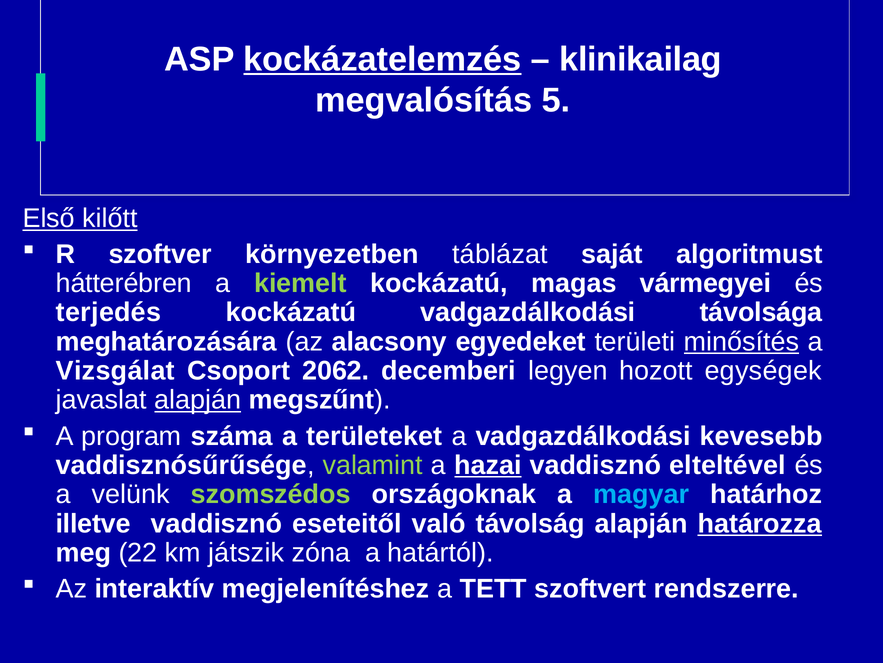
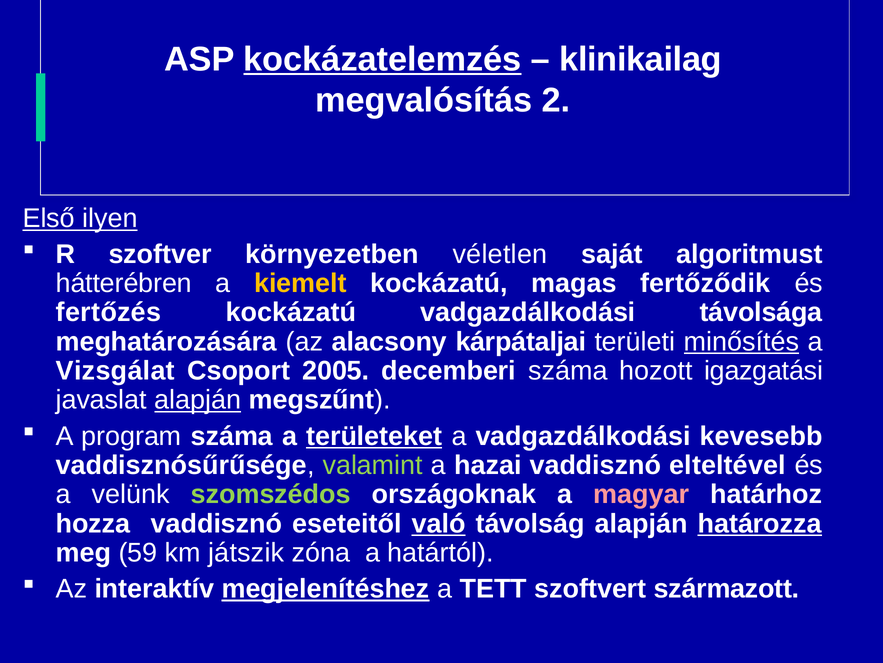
5: 5 -> 2 (556, 100)
kilőtt: kilőtt -> ilyen (110, 218)
táblázat: táblázat -> véletlen (500, 254)
kiemelt colour: light green -> yellow (300, 283)
vármegyei: vármegyei -> fertőződik (705, 283)
terjedés: terjedés -> fertőzés (109, 312)
egyedeket: egyedeket -> kárpátaljai (521, 341)
2062: 2062 -> 2005 (336, 370)
decemberi legyen: legyen -> száma (568, 370)
egységek: egységek -> igazgatási (764, 370)
területeket underline: none -> present (374, 436)
hazai underline: present -> none (488, 465)
magyar colour: light blue -> pink (641, 494)
illetve: illetve -> hozza (93, 523)
való underline: none -> present (439, 523)
22: 22 -> 59 (138, 552)
megjelenítéshez underline: none -> present (325, 588)
rendszerre: rendszerre -> származott (726, 588)
